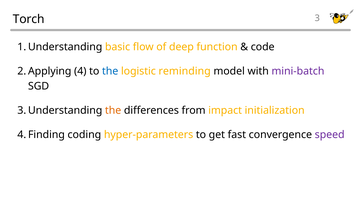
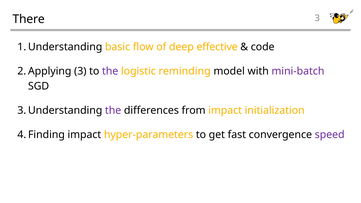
Torch: Torch -> There (29, 19)
function: function -> effective (217, 47)
4: 4 -> 3 (80, 71)
the colour: blue -> purple (110, 71)
the colour: orange -> purple (113, 110)
coding: coding -> impact (84, 135)
